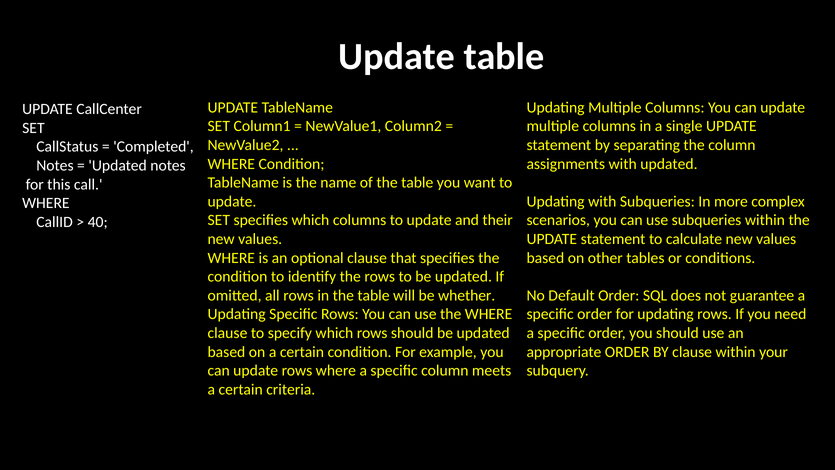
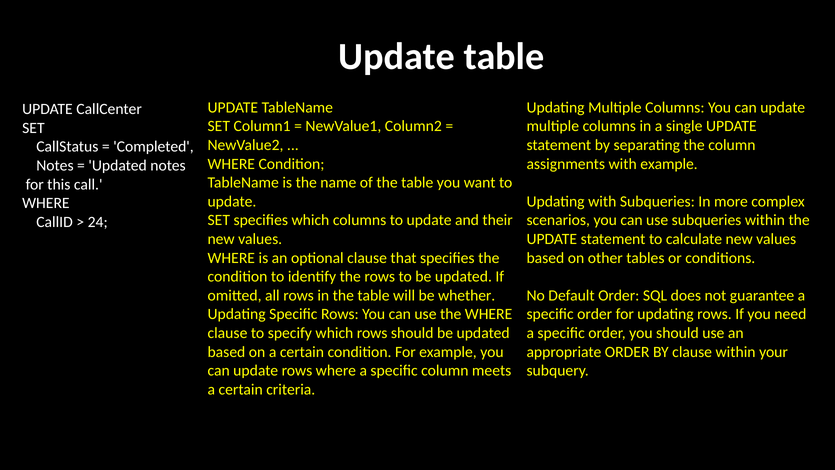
with updated: updated -> example (669, 164)
40: 40 -> 24 (98, 222)
